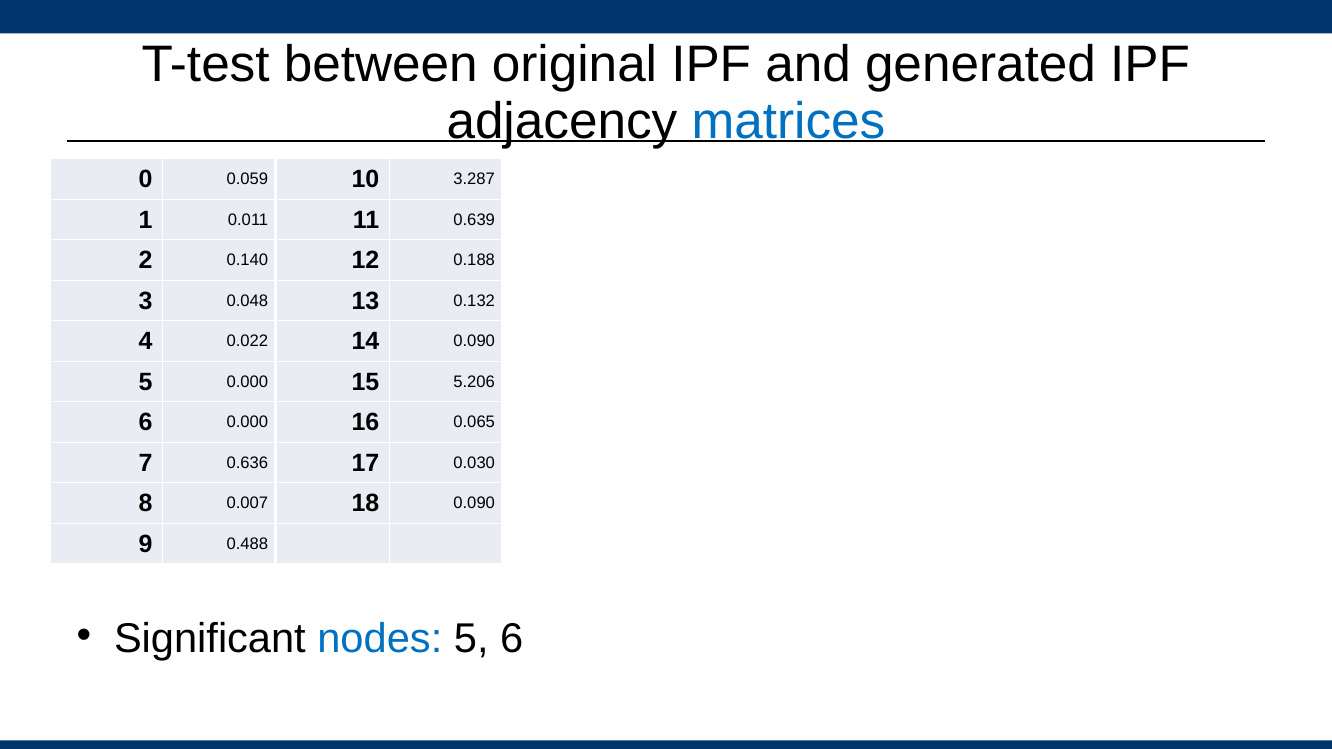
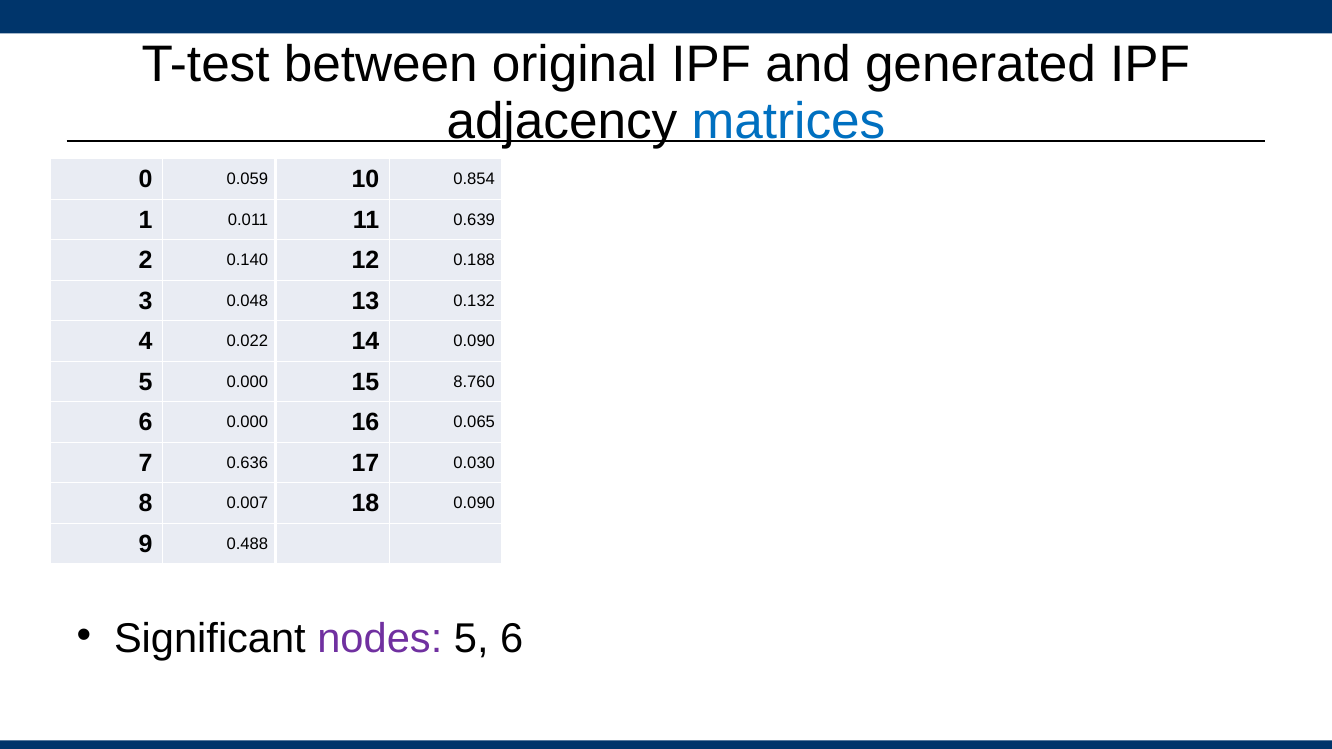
3.287: 3.287 -> 0.854 (474, 179)
5.206: 5.206 -> 8.760 (474, 382)
nodes colour: blue -> purple (380, 639)
